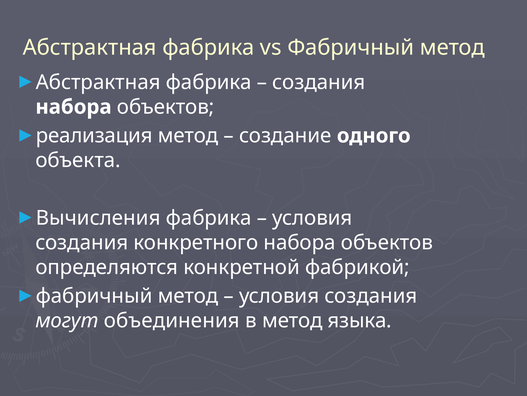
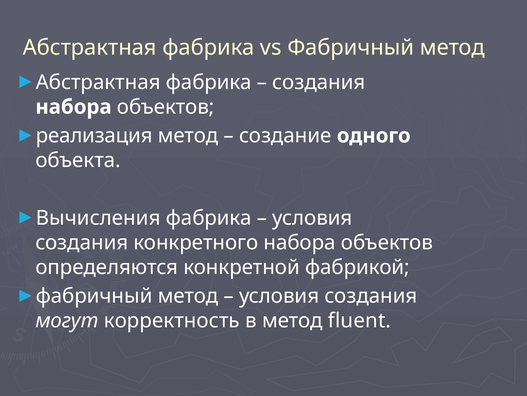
объединения: объединения -> корректность (172, 320)
языка: языка -> fluent (359, 320)
